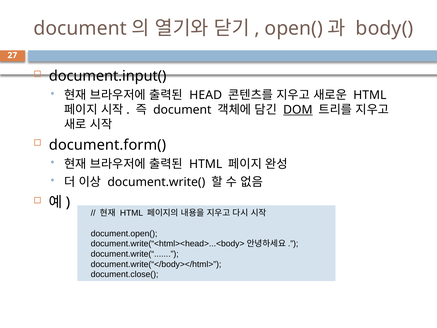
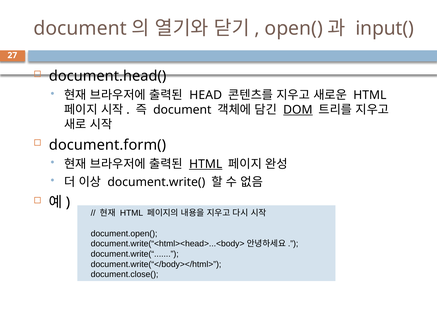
body(: body( -> input( (385, 29)
document.input(: document.input( -> document.head( (108, 76)
HTML underline: none -> present (206, 164)
